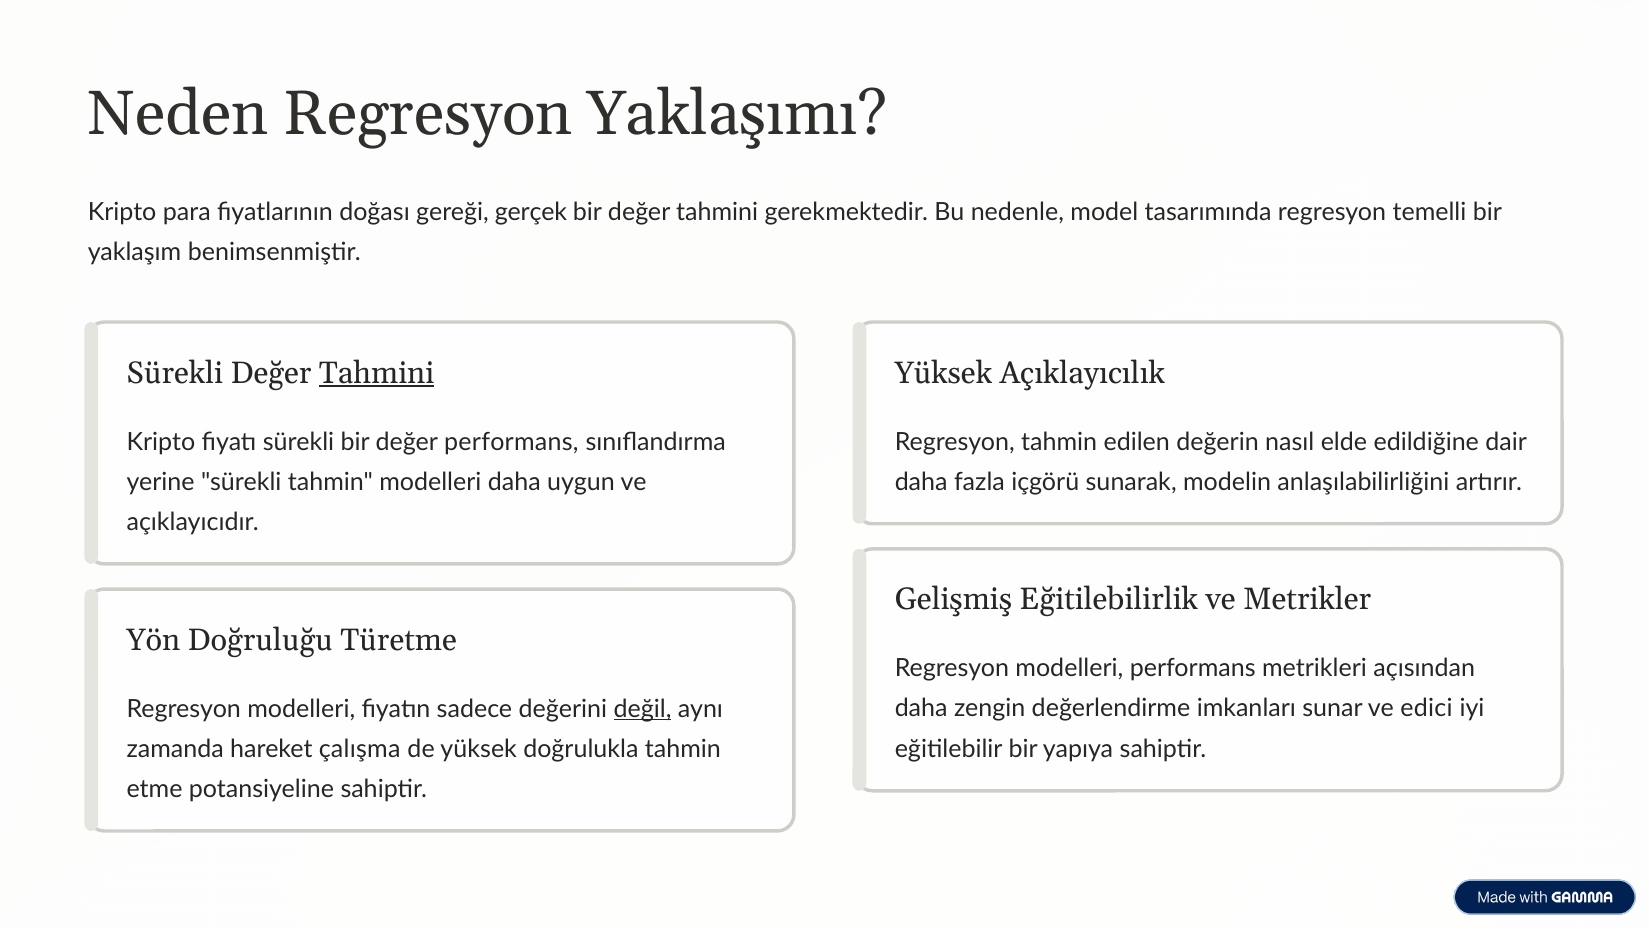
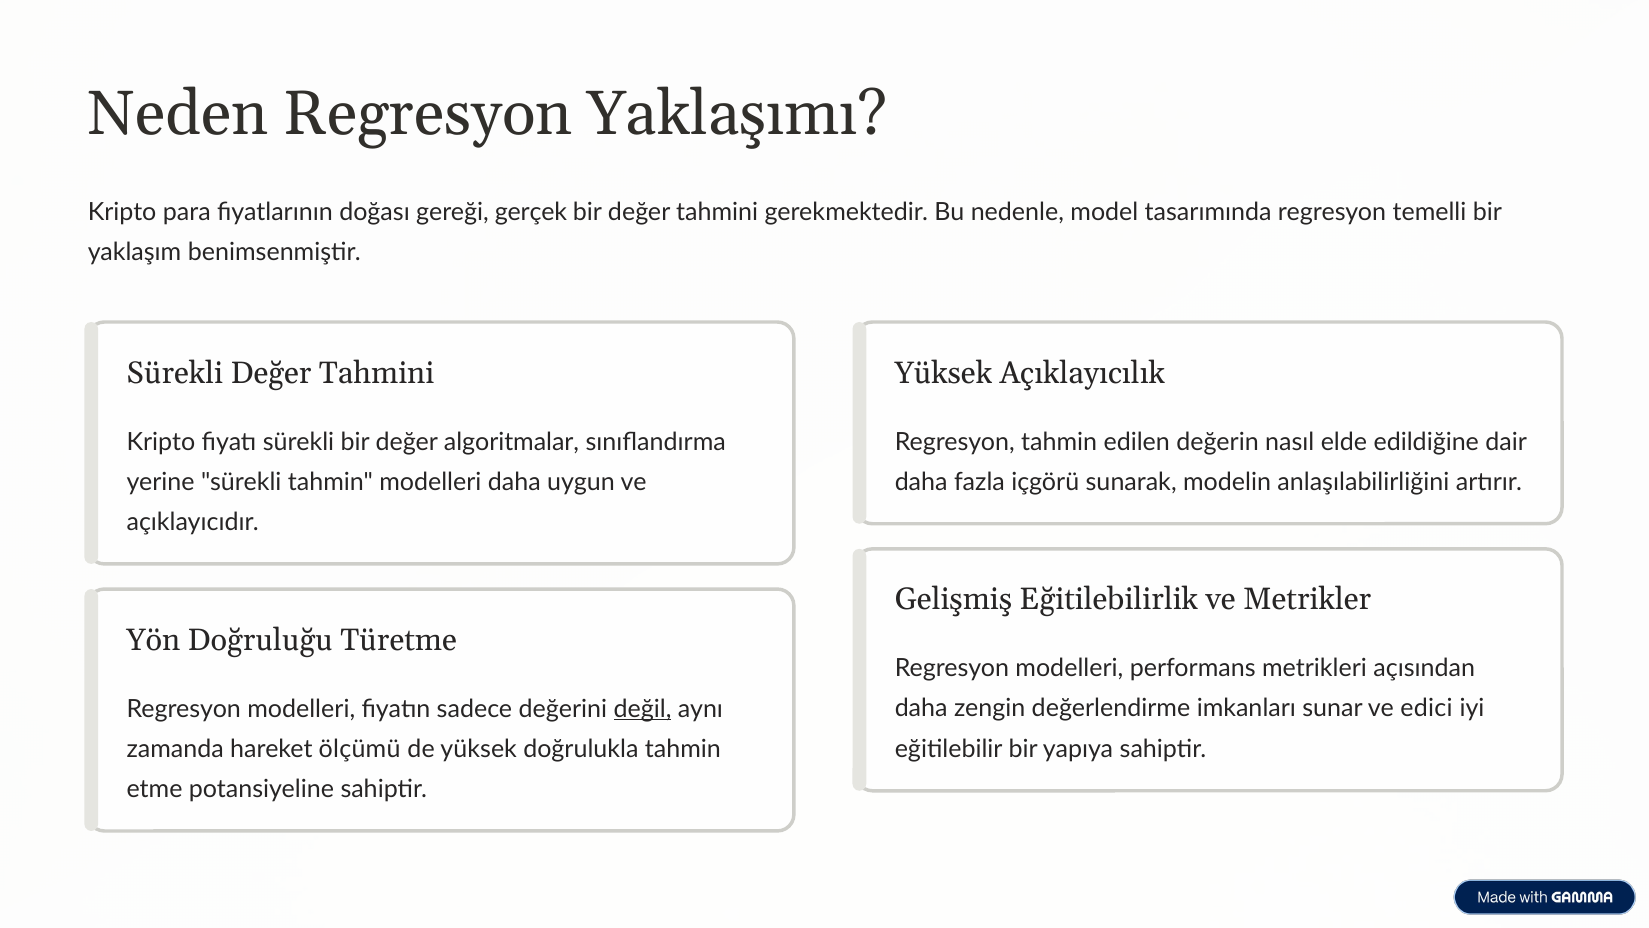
Tahmini underline: present -> none (377, 373)
değer performans: performans -> algoritmalar (512, 442)
çalışma: çalışma -> ölçümü (360, 749)
